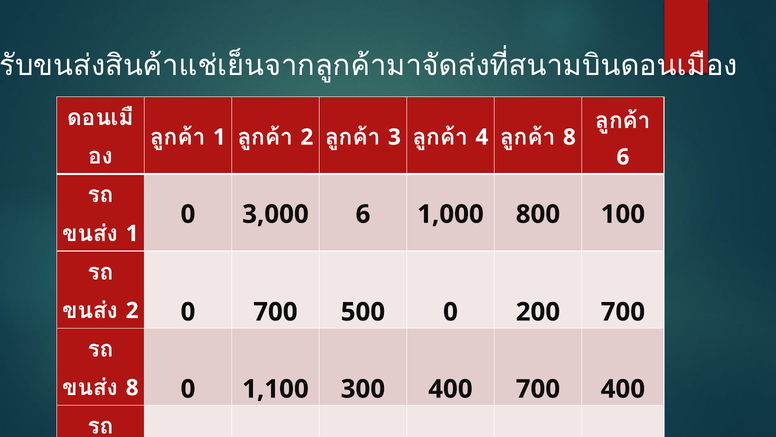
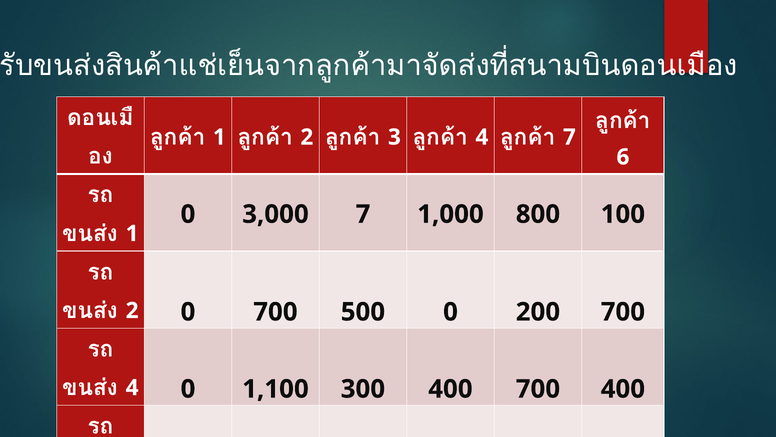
8: 8 -> 7 (569, 137)
3,000 6: 6 -> 7 (363, 214)
8: 8 -> 4 (132, 387)
